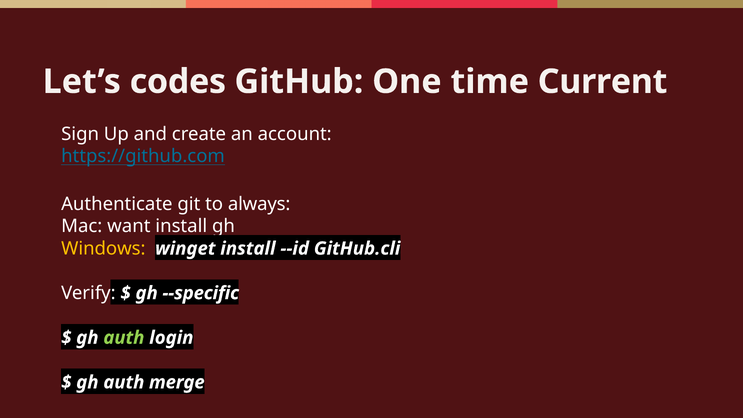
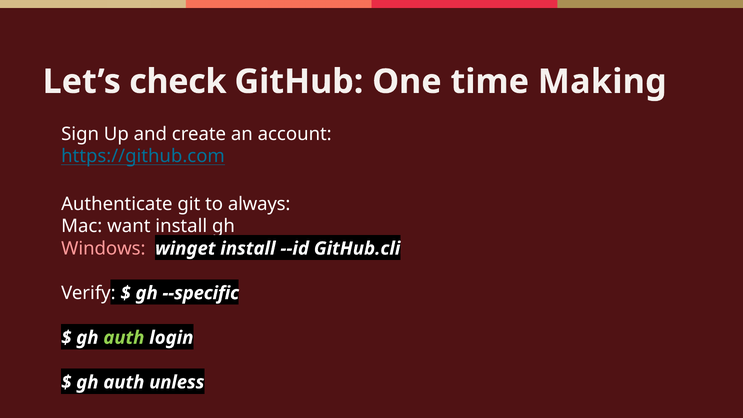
codes: codes -> check (178, 82)
Current: Current -> Making (602, 82)
Windows colour: yellow -> pink (103, 248)
merge: merge -> unless (177, 382)
